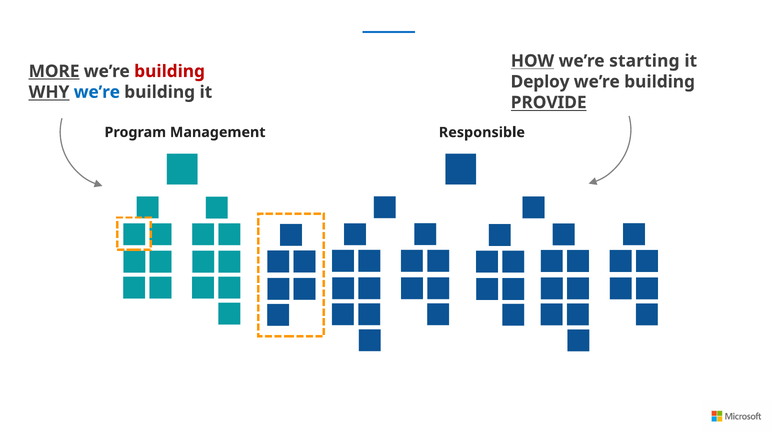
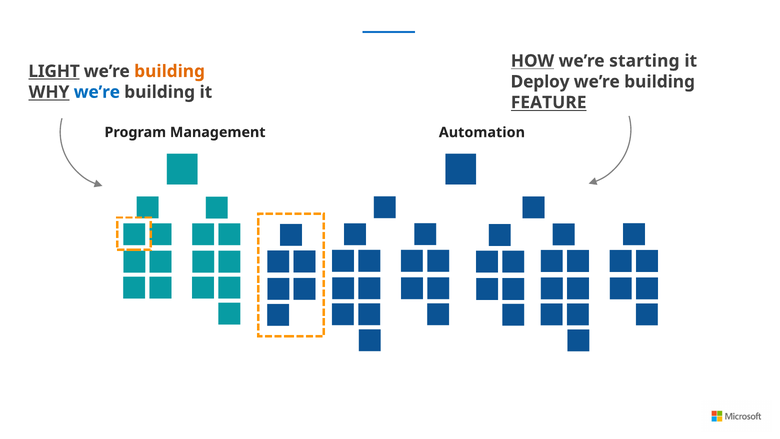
MORE: MORE -> LIGHT (54, 71)
building colour: red -> orange (170, 71)
PROVIDE: PROVIDE -> FEATURE (549, 102)
Responsible: Responsible -> Automation (482, 132)
